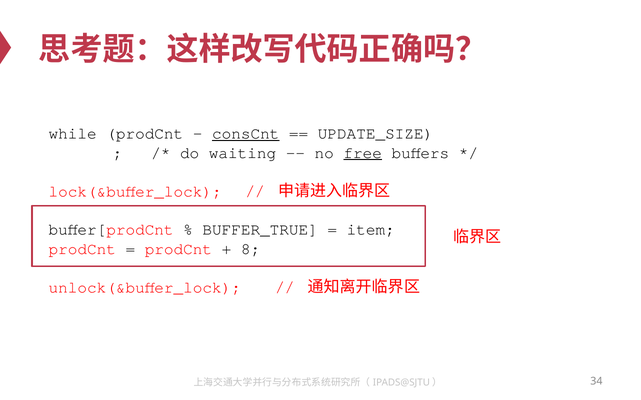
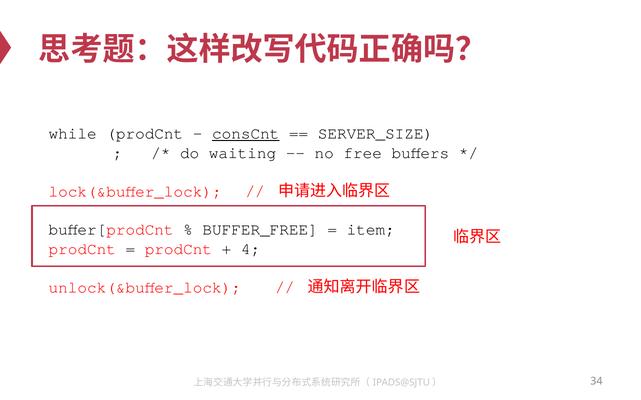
UPDATE_SIZE: UPDATE_SIZE -> SERVER_SIZE (376, 134)
free underline: present -> none (363, 153)
BUFFER_TRUE: BUFFER_TRUE -> BUFFER_FREE (260, 230)
8: 8 -> 4 (251, 249)
